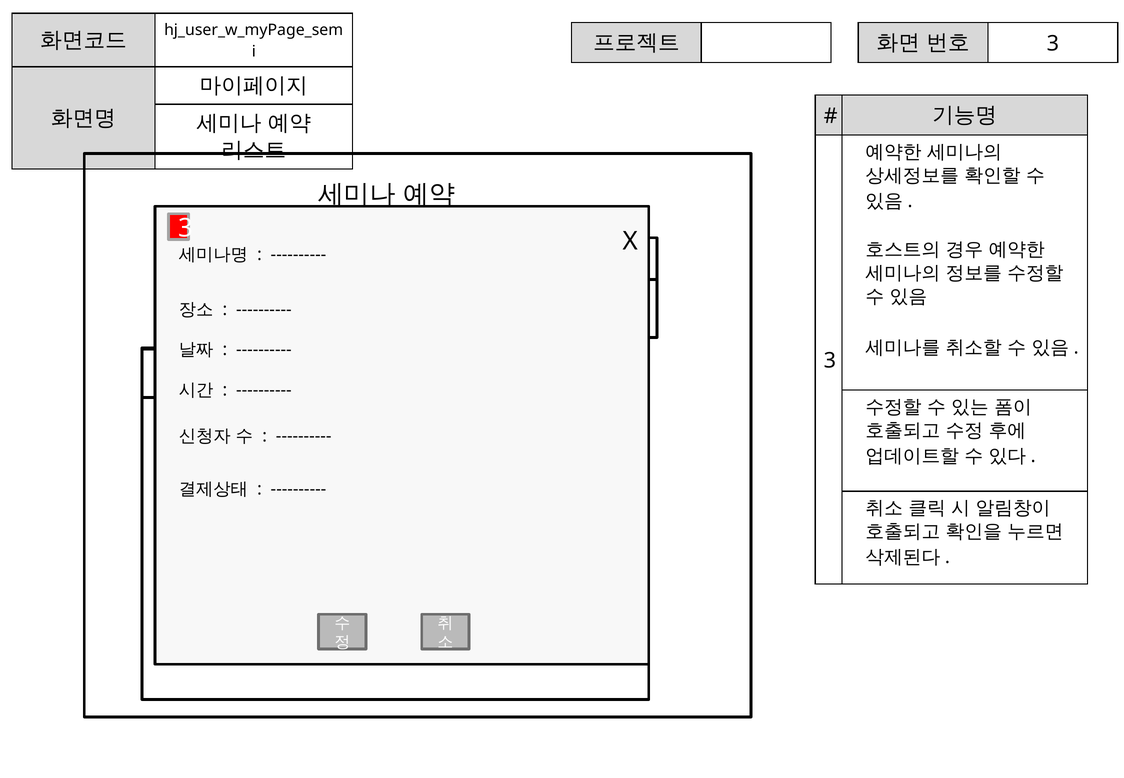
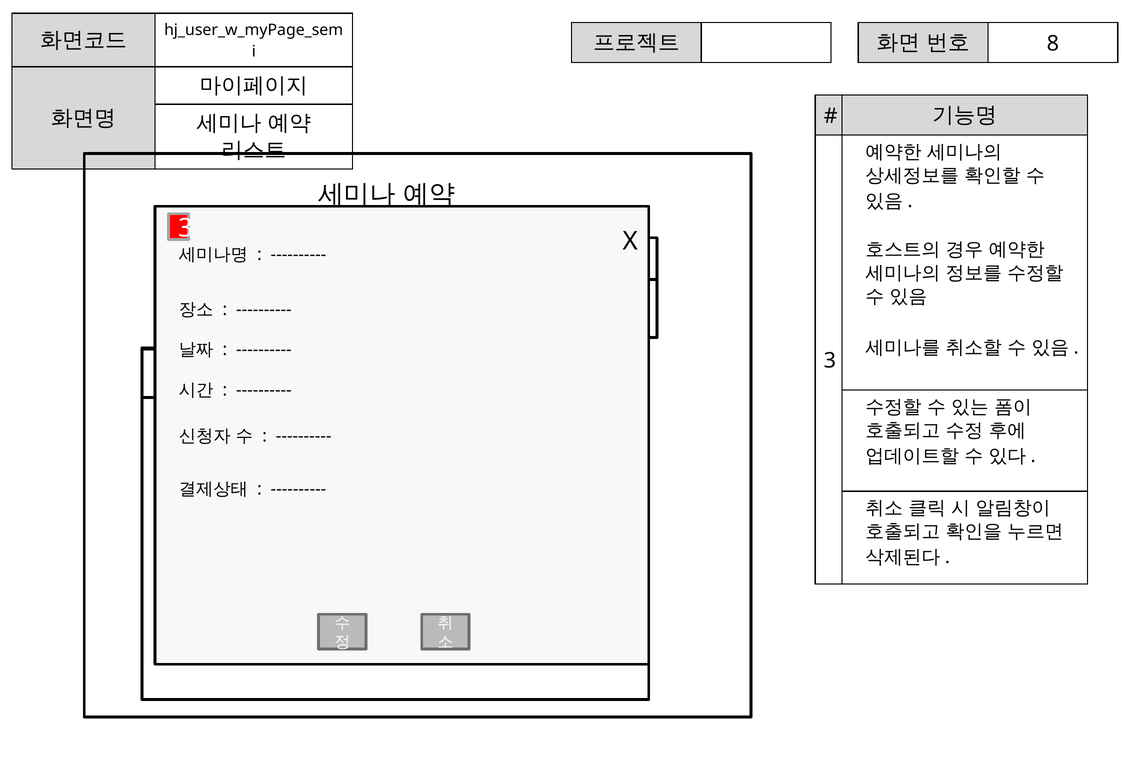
3: 3 -> 8 (1053, 44)
